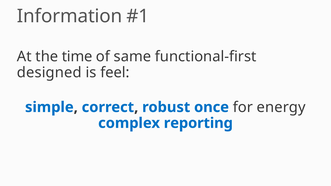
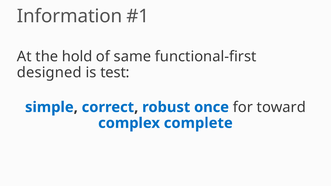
time: time -> hold (77, 57)
feel: feel -> test (115, 73)
energy: energy -> toward (281, 107)
reporting: reporting -> complete (198, 123)
